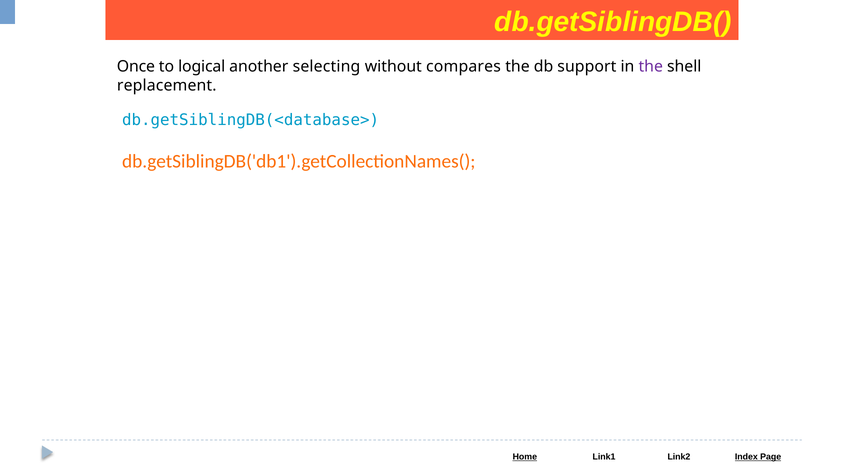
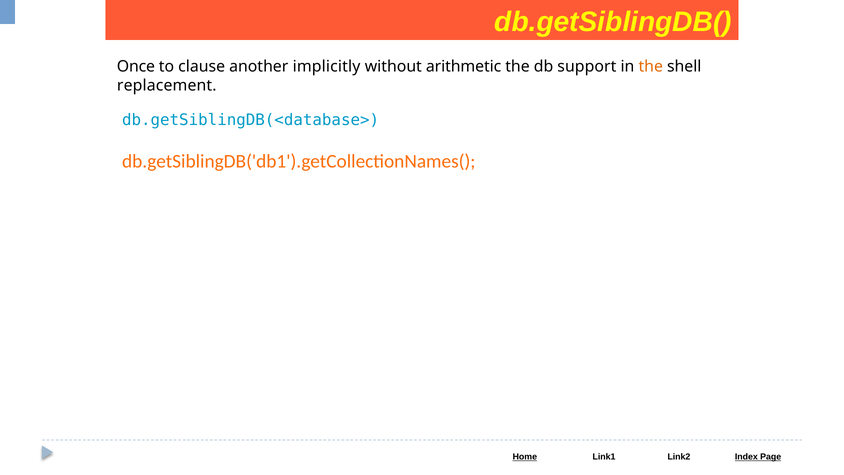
logical: logical -> clause (202, 66)
selecting: selecting -> implicitly (327, 66)
compares: compares -> arithmetic (464, 66)
the colour: purple -> orange (651, 66)
